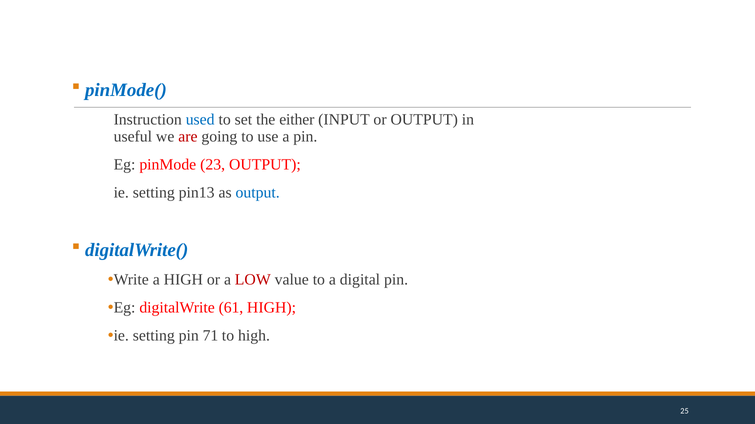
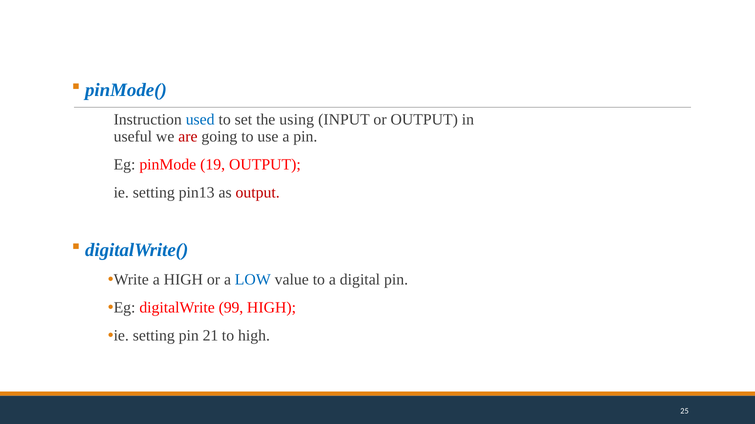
either: either -> using (297, 120)
23: 23 -> 19 (213, 165)
output colour: blue -> red (258, 193)
LOW colour: red -> blue (253, 280)
61: 61 -> 99 (231, 308)
71: 71 -> 21 (210, 336)
